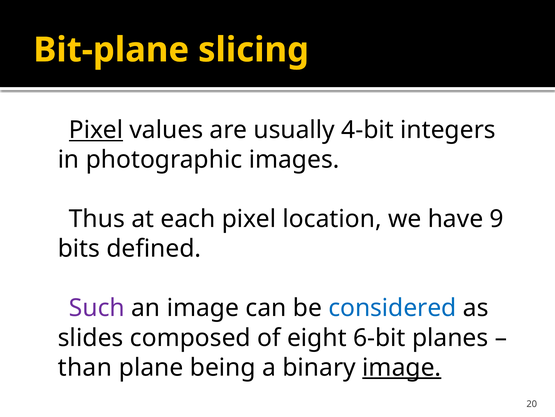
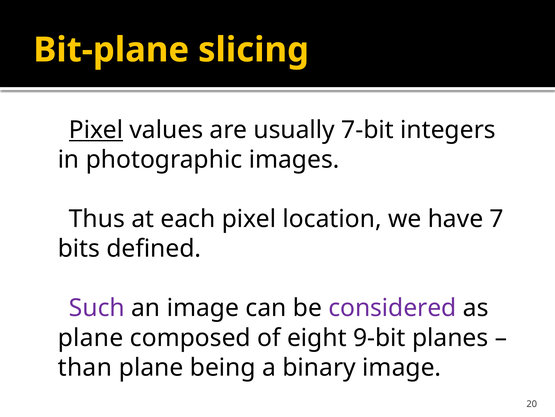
4-bit: 4-bit -> 7-bit (368, 130)
9: 9 -> 7 (497, 219)
considered colour: blue -> purple (392, 308)
slides: slides -> plane (90, 337)
6-bit: 6-bit -> 9-bit (379, 337)
image underline: present -> none (402, 367)
